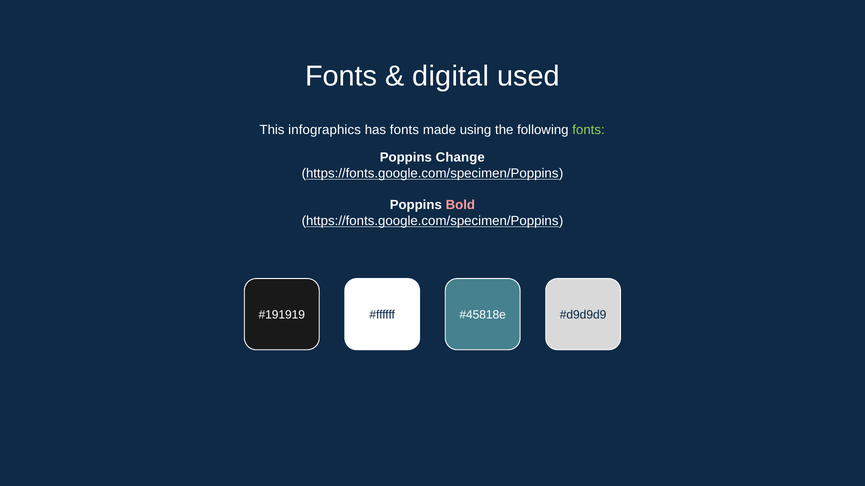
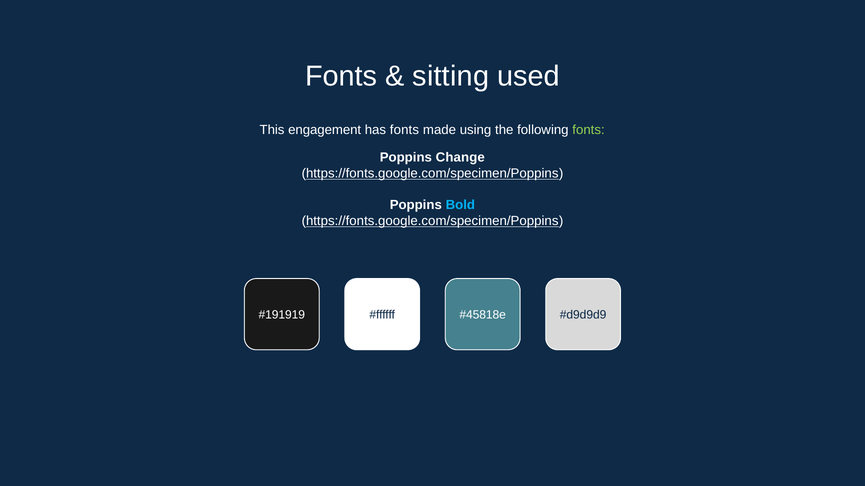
digital: digital -> sitting (451, 76)
infographics: infographics -> engagement (325, 130)
Bold colour: pink -> light blue (460, 205)
